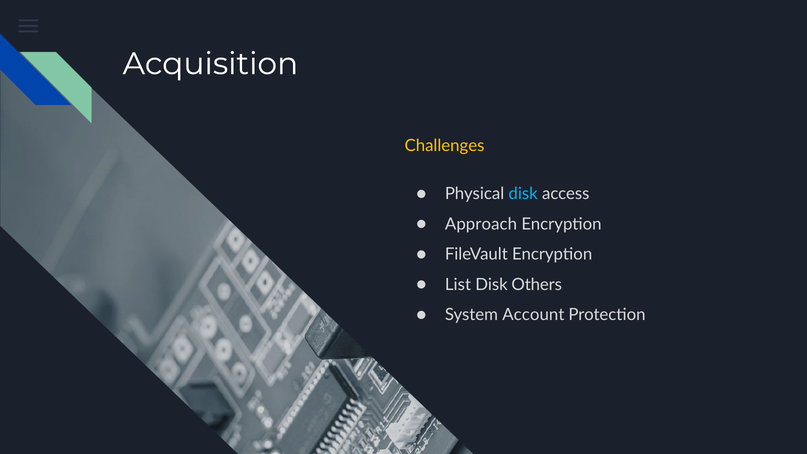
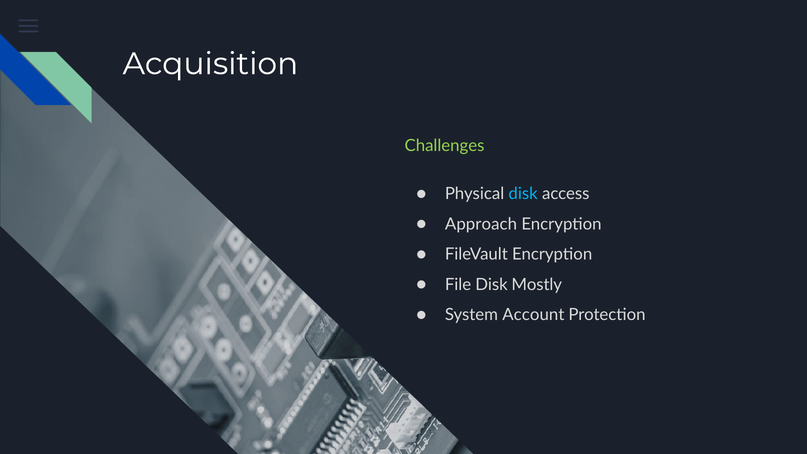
Challenges colour: yellow -> light green (444, 146)
List: List -> File (458, 285)
Others: Others -> Mostly (537, 285)
